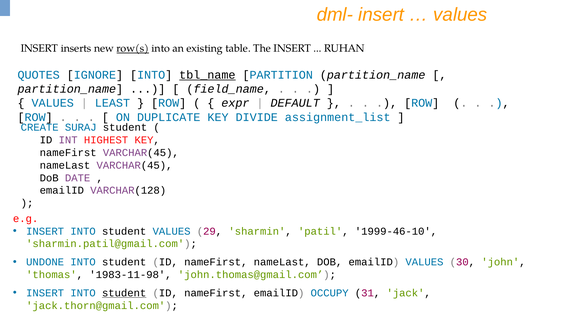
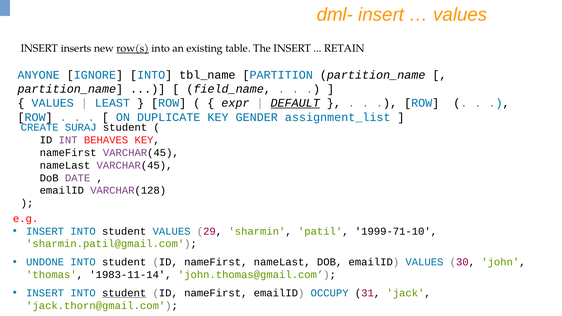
RUHAN: RUHAN -> RETAIN (344, 48)
QUOTES: QUOTES -> ANYONE (39, 75)
tbl_name underline: present -> none (207, 75)
DEFAULT underline: none -> present (295, 103)
DIVIDE: DIVIDE -> GENDER (257, 117)
HIGHEST: HIGHEST -> BEHAVES (106, 140)
1999-46-10: 1999-46-10 -> 1999-71-10 (396, 231)
1983-11-98: 1983-11-98 -> 1983-11-14 (130, 275)
